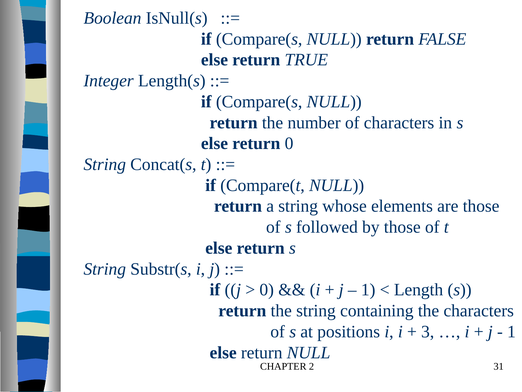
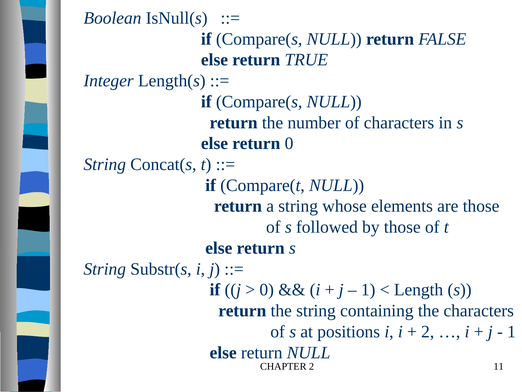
3: 3 -> 2 (428, 331)
31: 31 -> 11 (499, 366)
